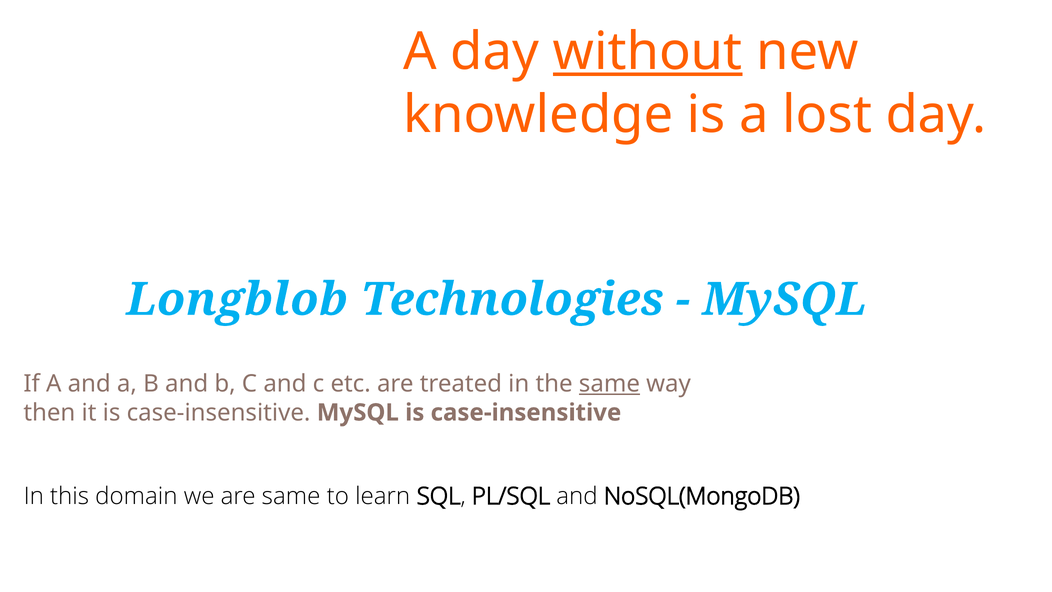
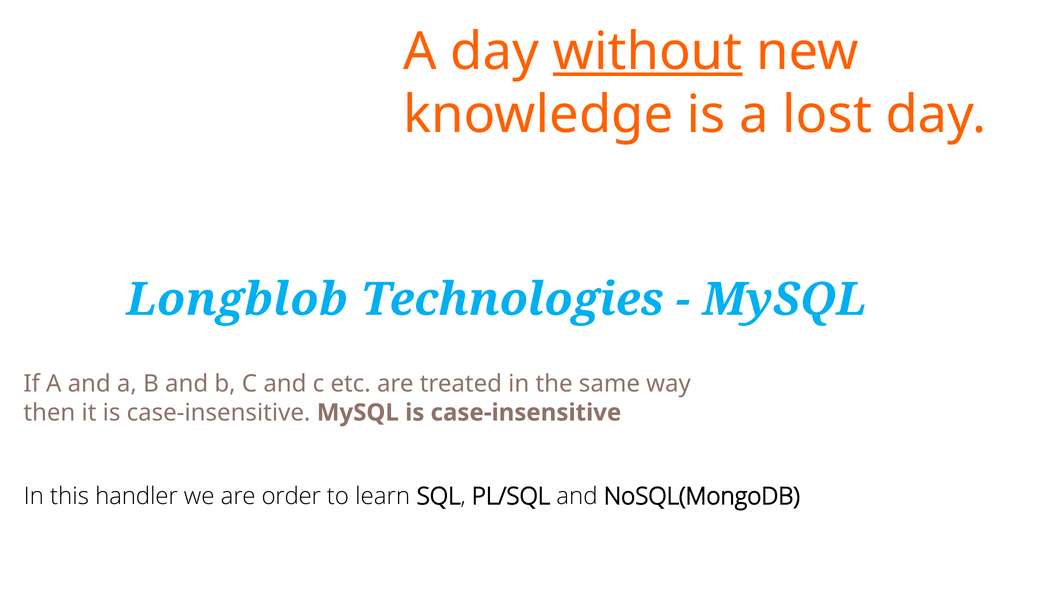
same underline: present -> none (609, 384)
domain: domain -> handler (136, 496)
are same: same -> order (291, 496)
